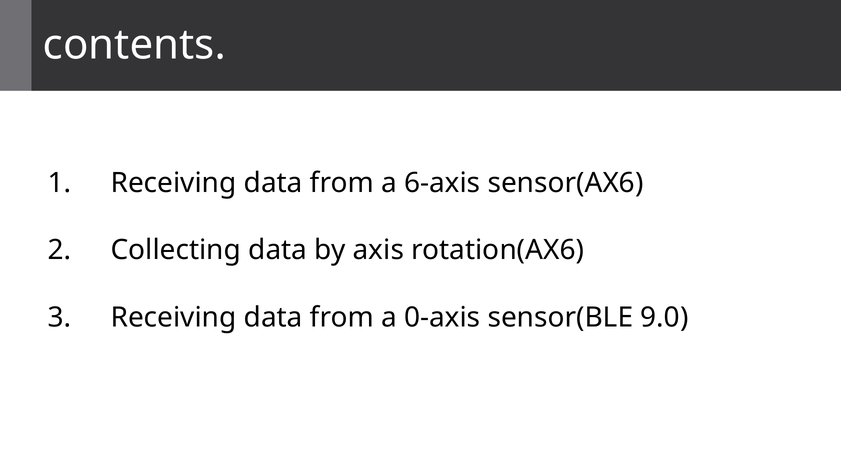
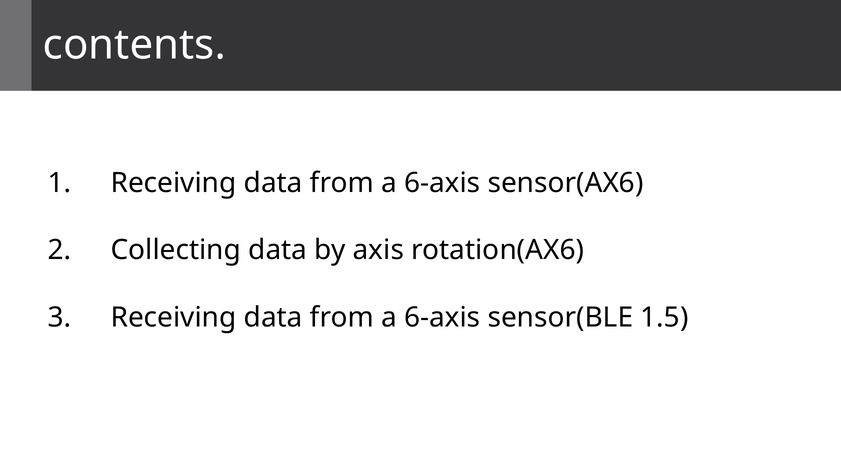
0-axis: 0-axis -> 6-axis (442, 317)
9.0: 9.0 -> 1.5 (664, 317)
